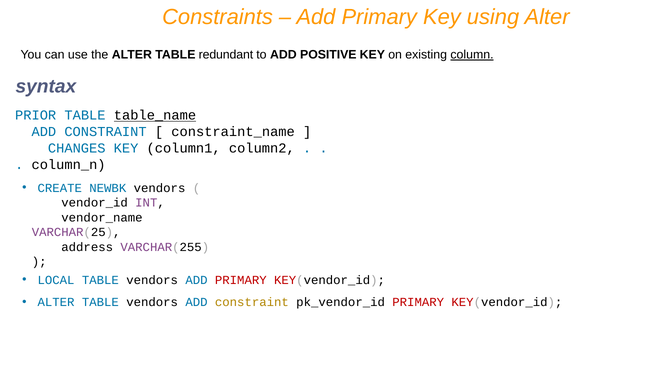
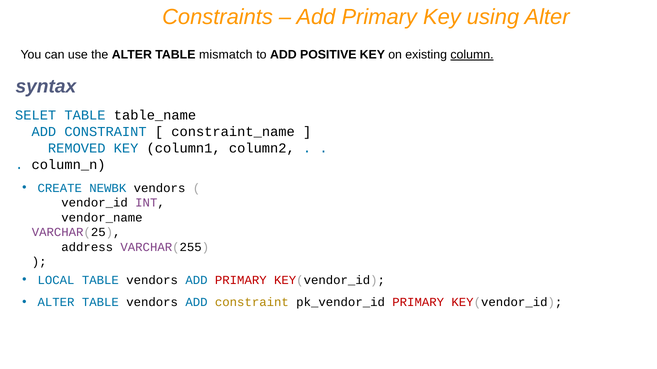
redundant: redundant -> mismatch (226, 55)
PRIOR: PRIOR -> SELET (36, 116)
table_name underline: present -> none (155, 116)
CHANGES: CHANGES -> REMOVED (77, 148)
